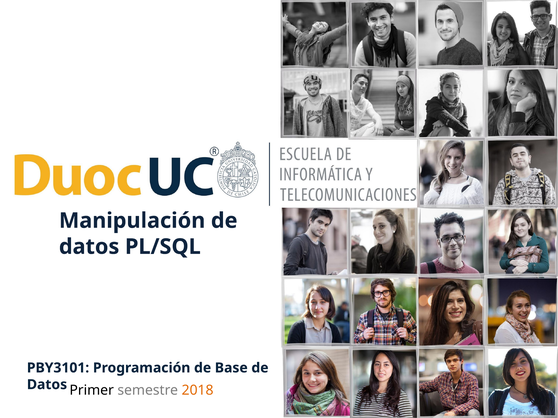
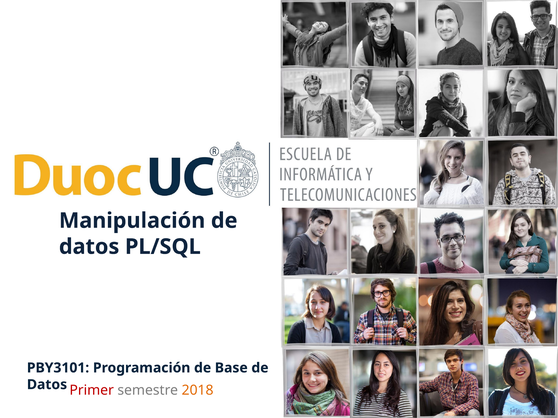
Primer colour: black -> red (92, 391)
